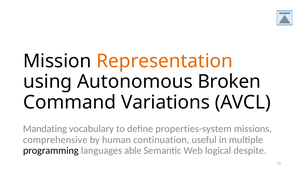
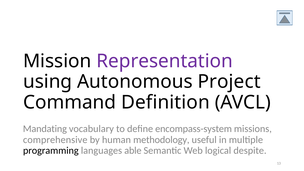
Representation colour: orange -> purple (165, 61)
Broken: Broken -> Project (229, 82)
Variations: Variations -> Definition (165, 102)
properties-system: properties-system -> encompass-system (194, 129)
continuation: continuation -> methodology (161, 140)
